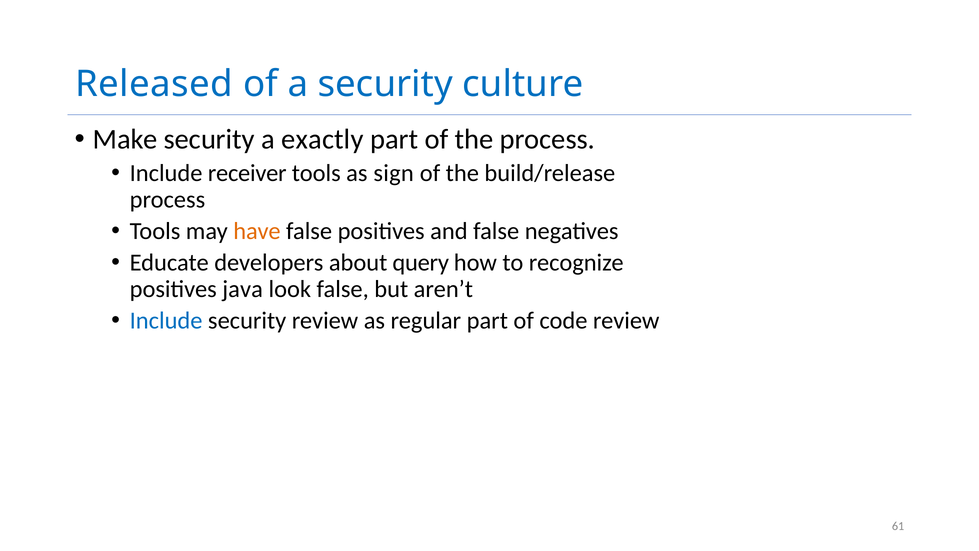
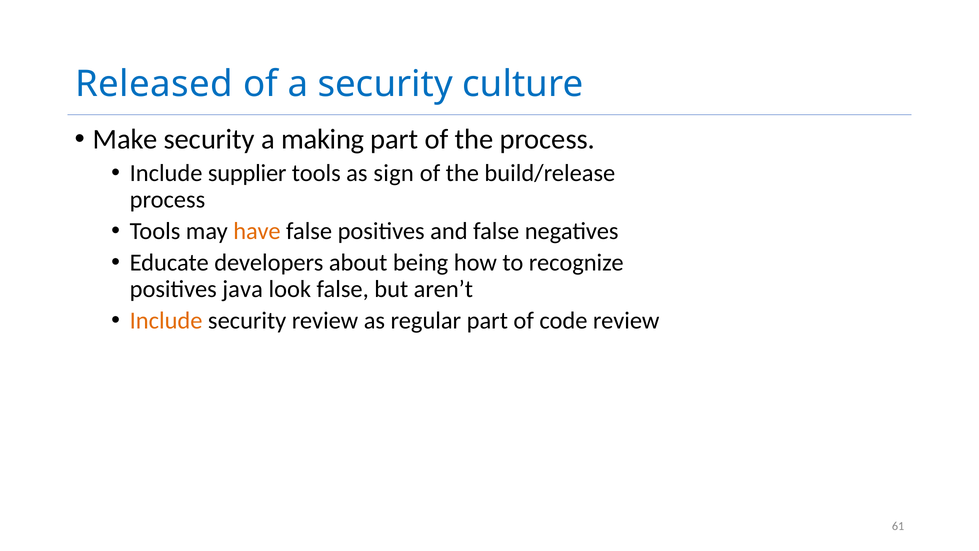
exactly: exactly -> making (323, 139)
receiver: receiver -> supplier (247, 173)
query: query -> being (421, 263)
Include colour: blue -> orange (166, 321)
